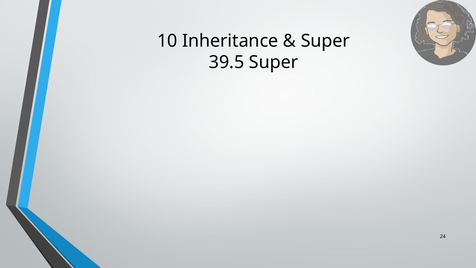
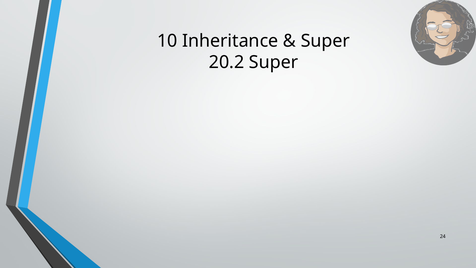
39.5: 39.5 -> 20.2 (227, 62)
